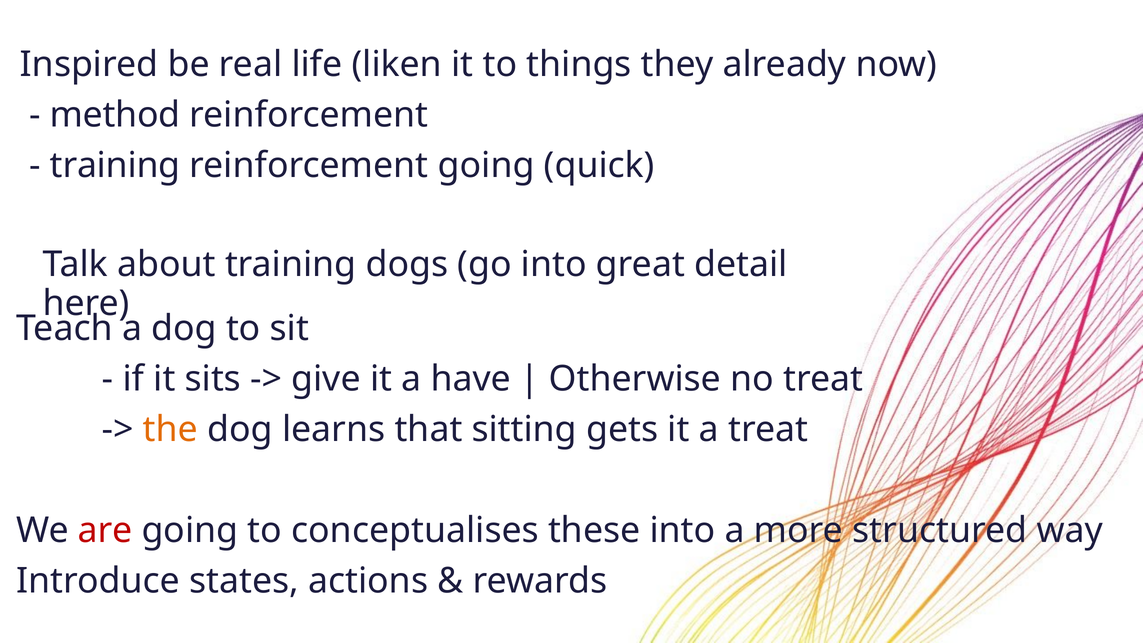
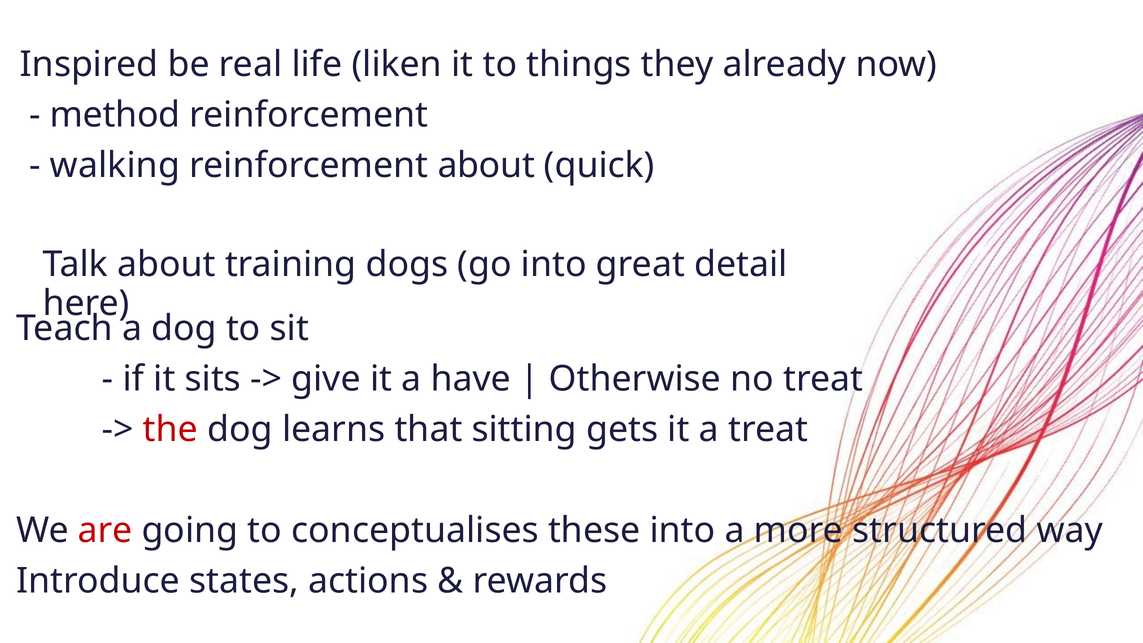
training: training -> walking (115, 166)
reinforcement going: going -> about (486, 166)
the colour: orange -> red (171, 430)
